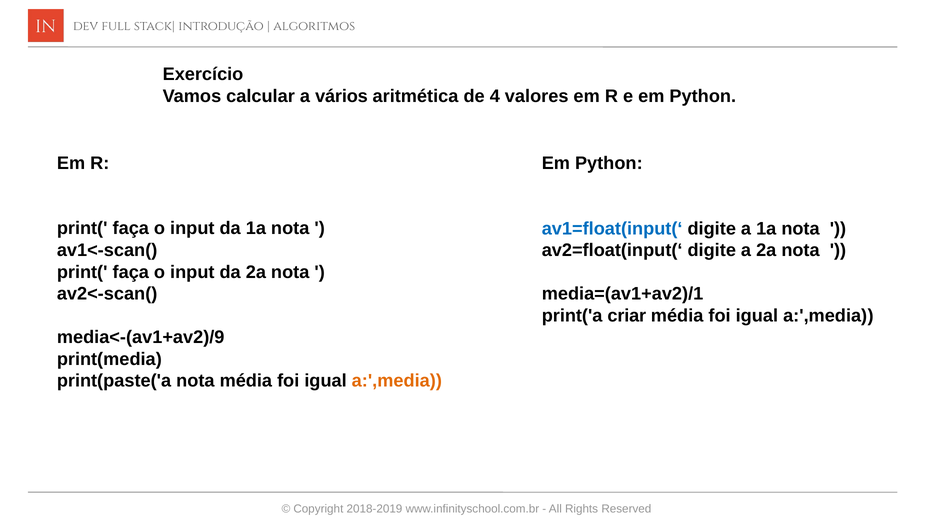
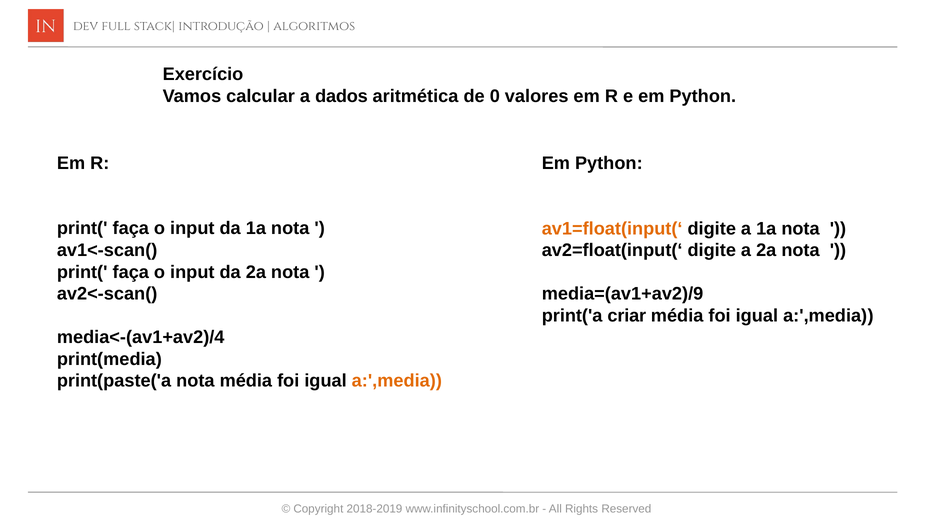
vários: vários -> dados (341, 96)
4: 4 -> 0 (495, 96)
av1=float(input(‘ colour: blue -> orange (612, 229)
media=(av1+av2)/1: media=(av1+av2)/1 -> media=(av1+av2)/9 (623, 294)
media<-(av1+av2)/9: media<-(av1+av2)/9 -> media<-(av1+av2)/4 (141, 337)
